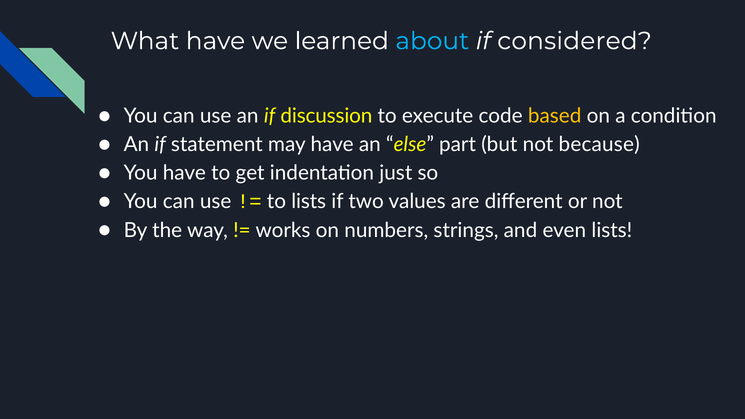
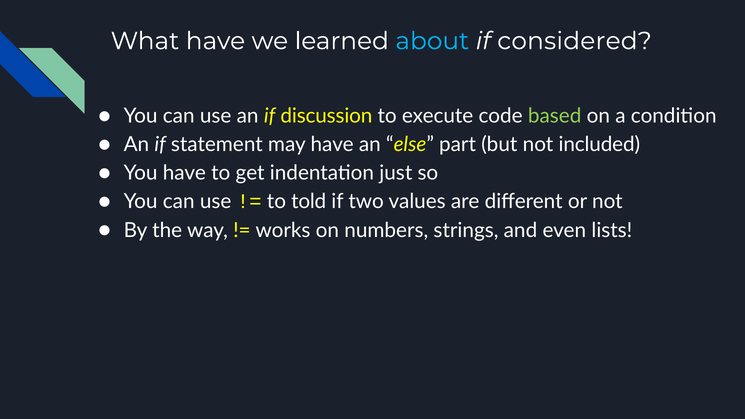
based colour: yellow -> light green (555, 116)
because: because -> included (599, 145)
to lists: lists -> told (309, 202)
